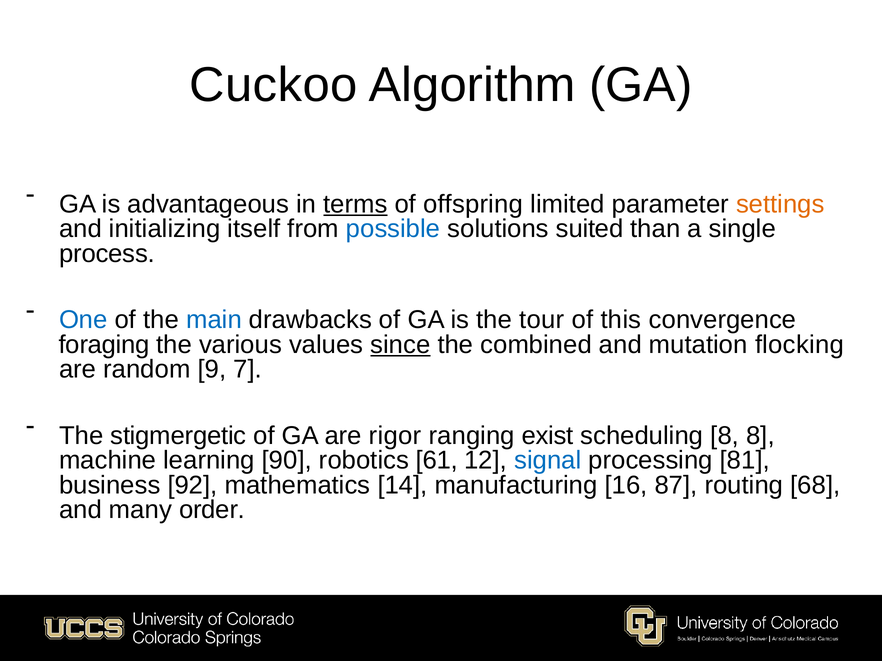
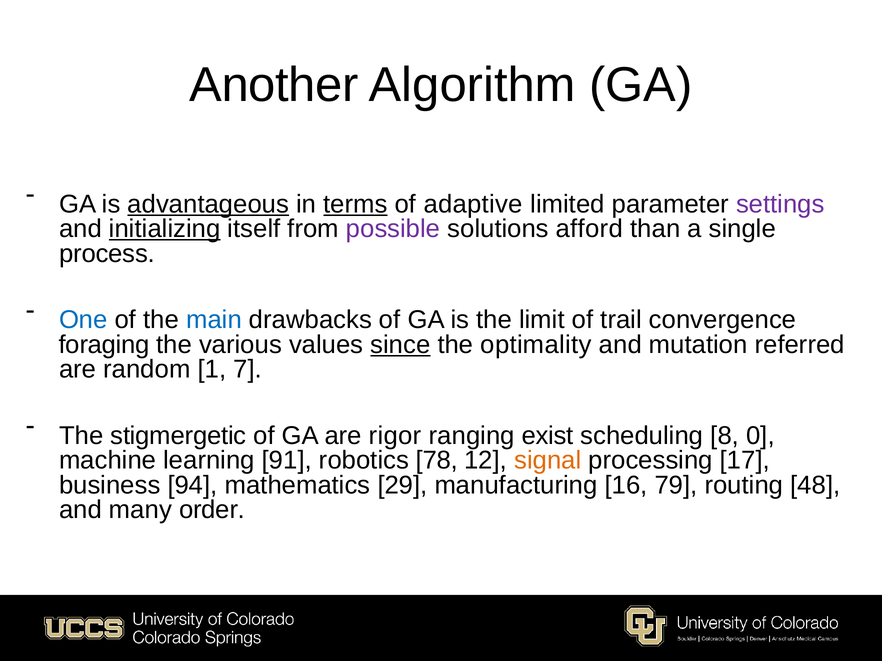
Cuckoo: Cuckoo -> Another (274, 85)
advantageous underline: none -> present (208, 204)
offspring: offspring -> adaptive (473, 204)
settings colour: orange -> purple (780, 204)
initializing underline: none -> present (165, 229)
possible colour: blue -> purple (393, 229)
suited: suited -> afford (589, 229)
tour: tour -> limit (542, 320)
this: this -> trail (621, 320)
combined: combined -> optimality (536, 345)
flocking: flocking -> referred (800, 345)
9: 9 -> 1 (212, 370)
8 8: 8 -> 0 (760, 436)
90: 90 -> 91 (287, 461)
61: 61 -> 78 (437, 461)
signal colour: blue -> orange (548, 461)
81: 81 -> 17 (745, 461)
92: 92 -> 94 (193, 486)
14: 14 -> 29 (402, 486)
87: 87 -> 79 (676, 486)
68: 68 -> 48 (815, 486)
